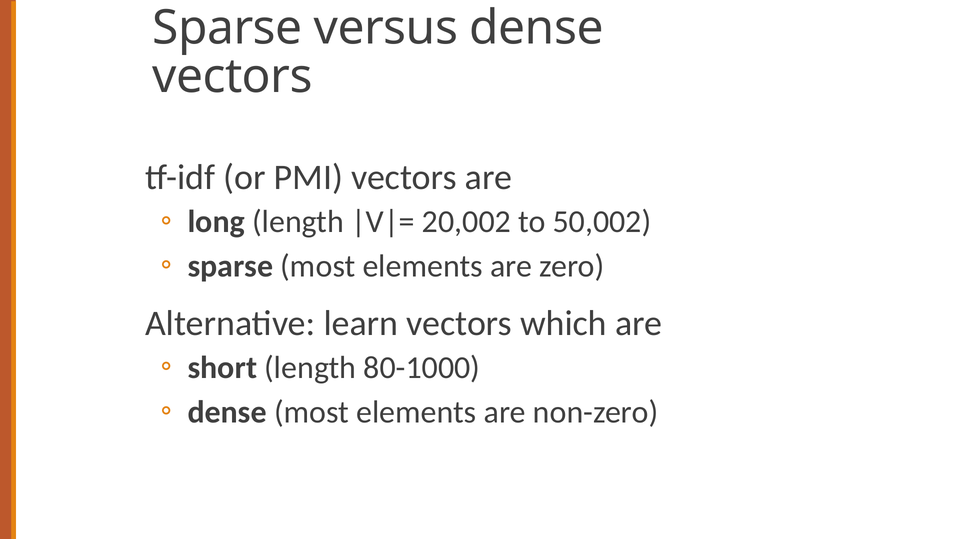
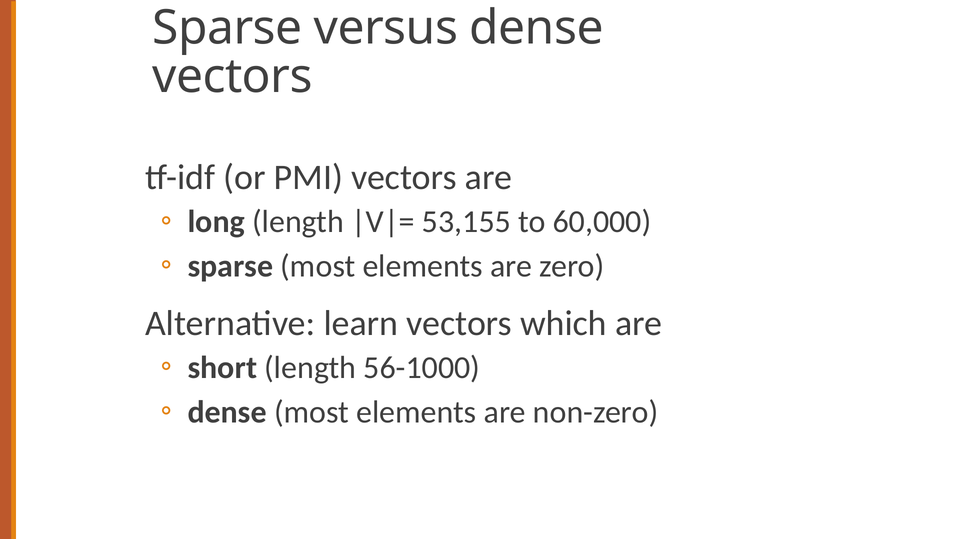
20,002: 20,002 -> 53,155 (466, 222)
50,002: 50,002 -> 60,000 (602, 222)
80-1000: 80-1000 -> 56-1000 (422, 368)
